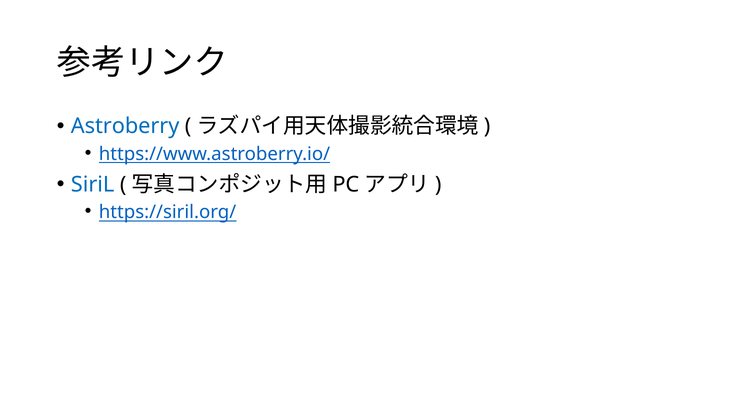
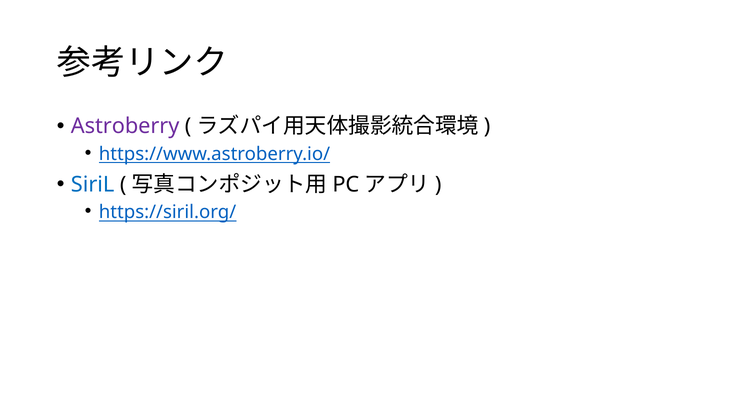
Astroberry colour: blue -> purple (125, 126)
